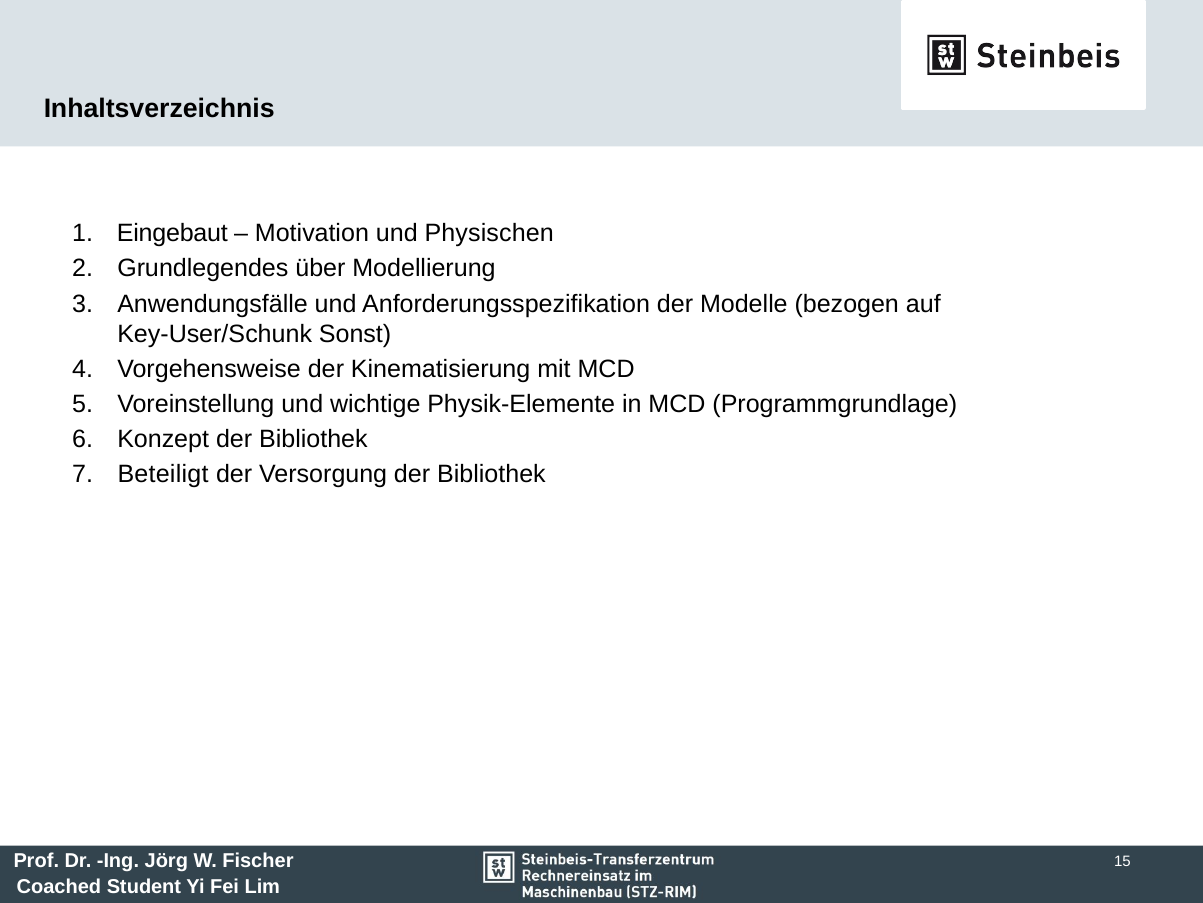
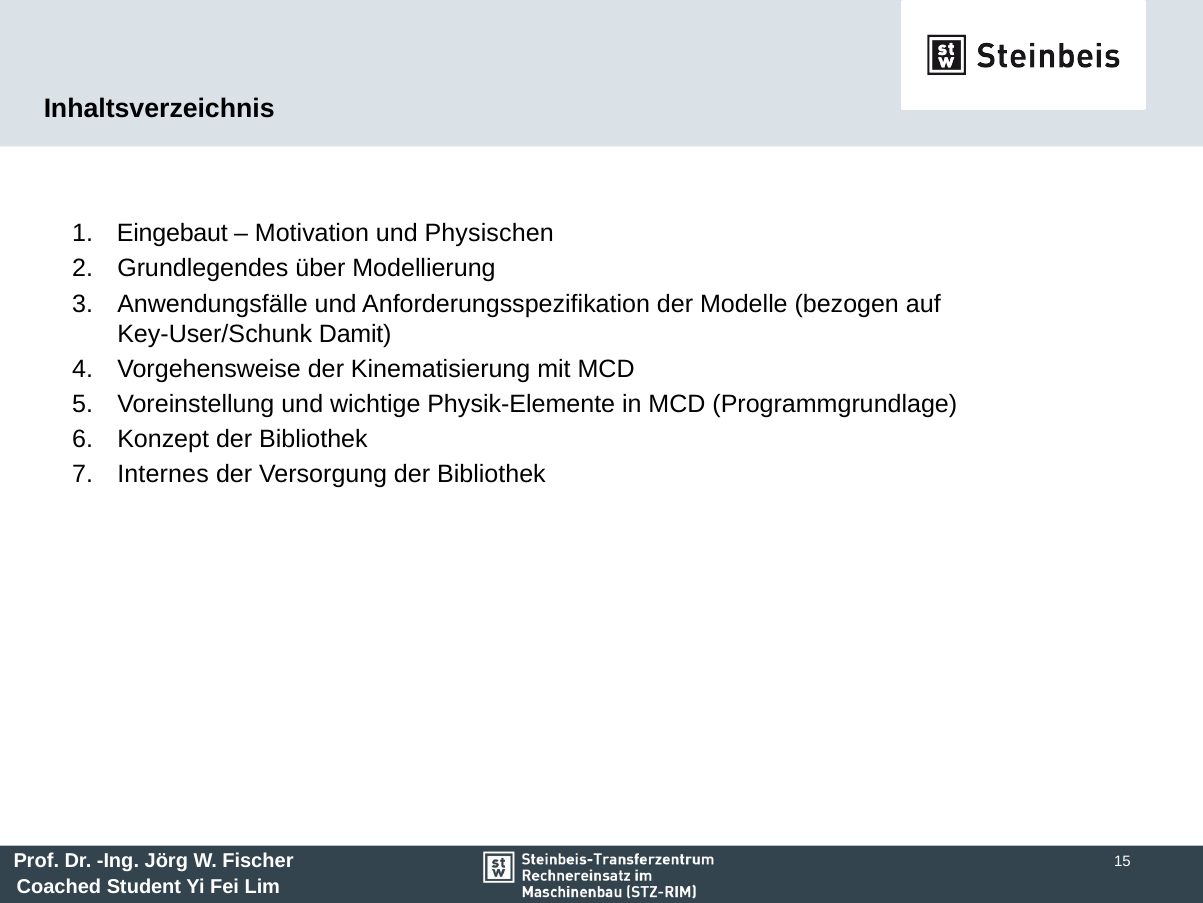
Sonst: Sonst -> Damit (355, 334)
Beteiligt: Beteiligt -> Internes (163, 474)
